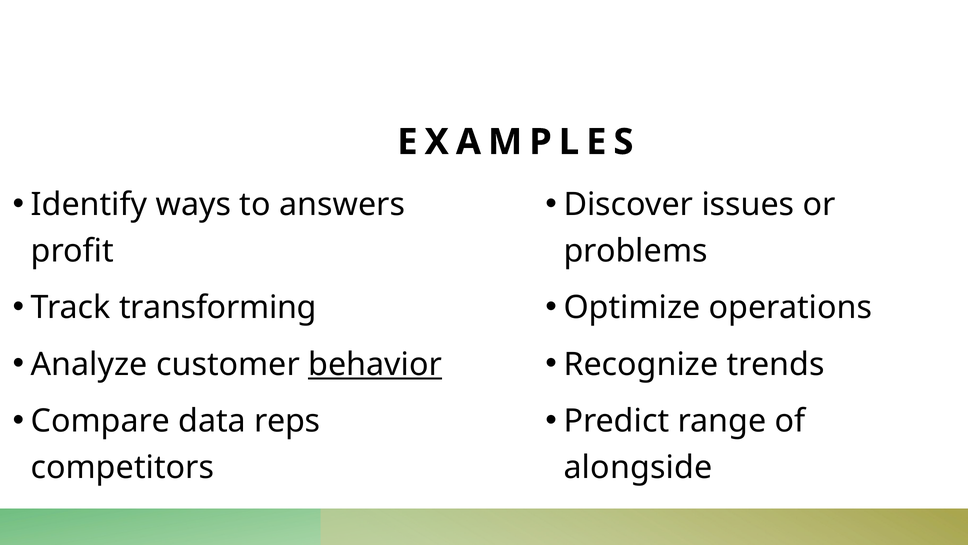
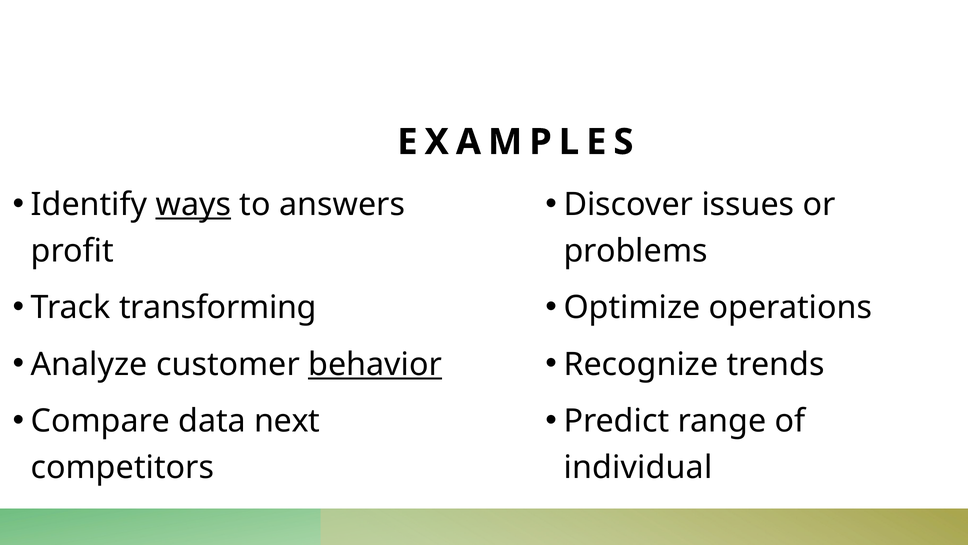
ways underline: none -> present (193, 204)
reps: reps -> next (287, 421)
alongside: alongside -> individual (638, 467)
